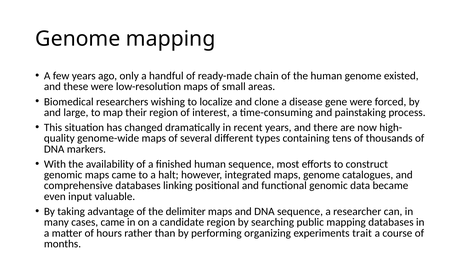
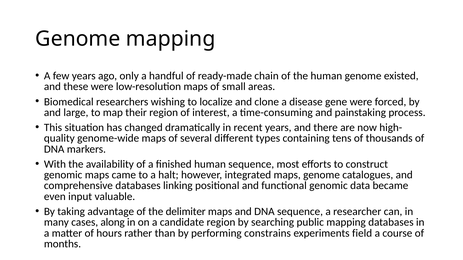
cases came: came -> along (113, 223)
organizing: organizing -> constrains (268, 233)
trait: trait -> field (362, 233)
